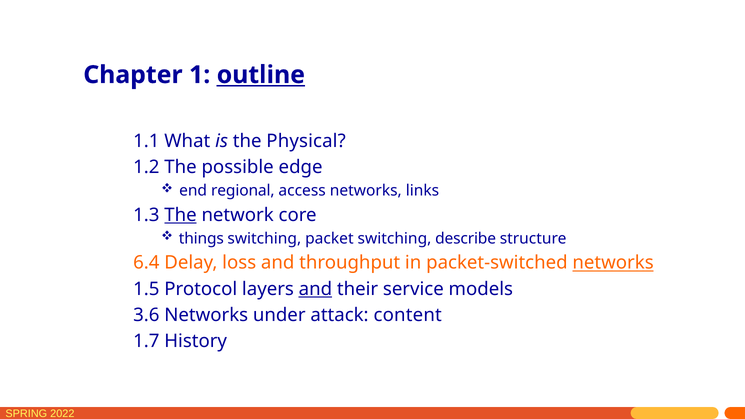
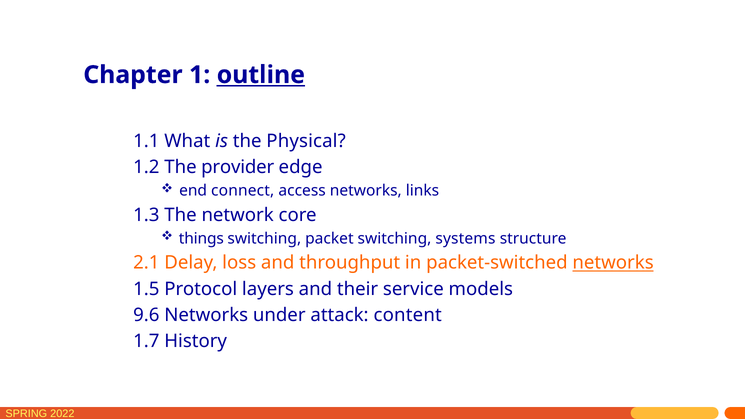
possible: possible -> provider (238, 167)
regional: regional -> connect (243, 191)
The underline: present -> none (180, 215)
describe: describe -> systems (465, 238)
6.4: 6.4 -> 2.1 (146, 263)
and underline: present -> none (315, 289)
3.6: 3.6 -> 9.6 (146, 315)
